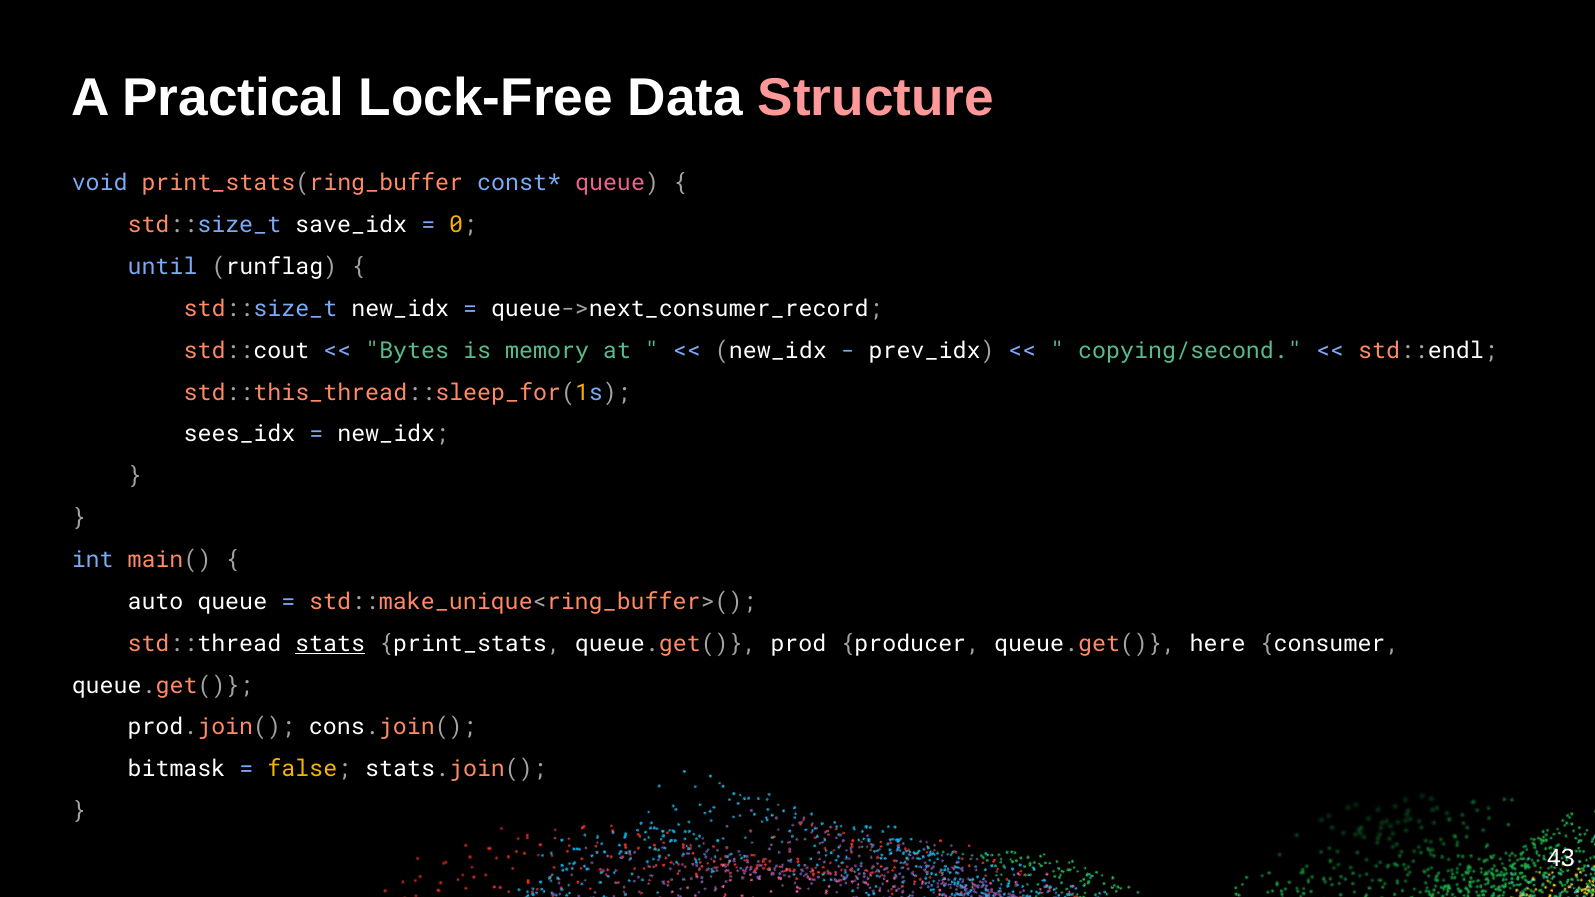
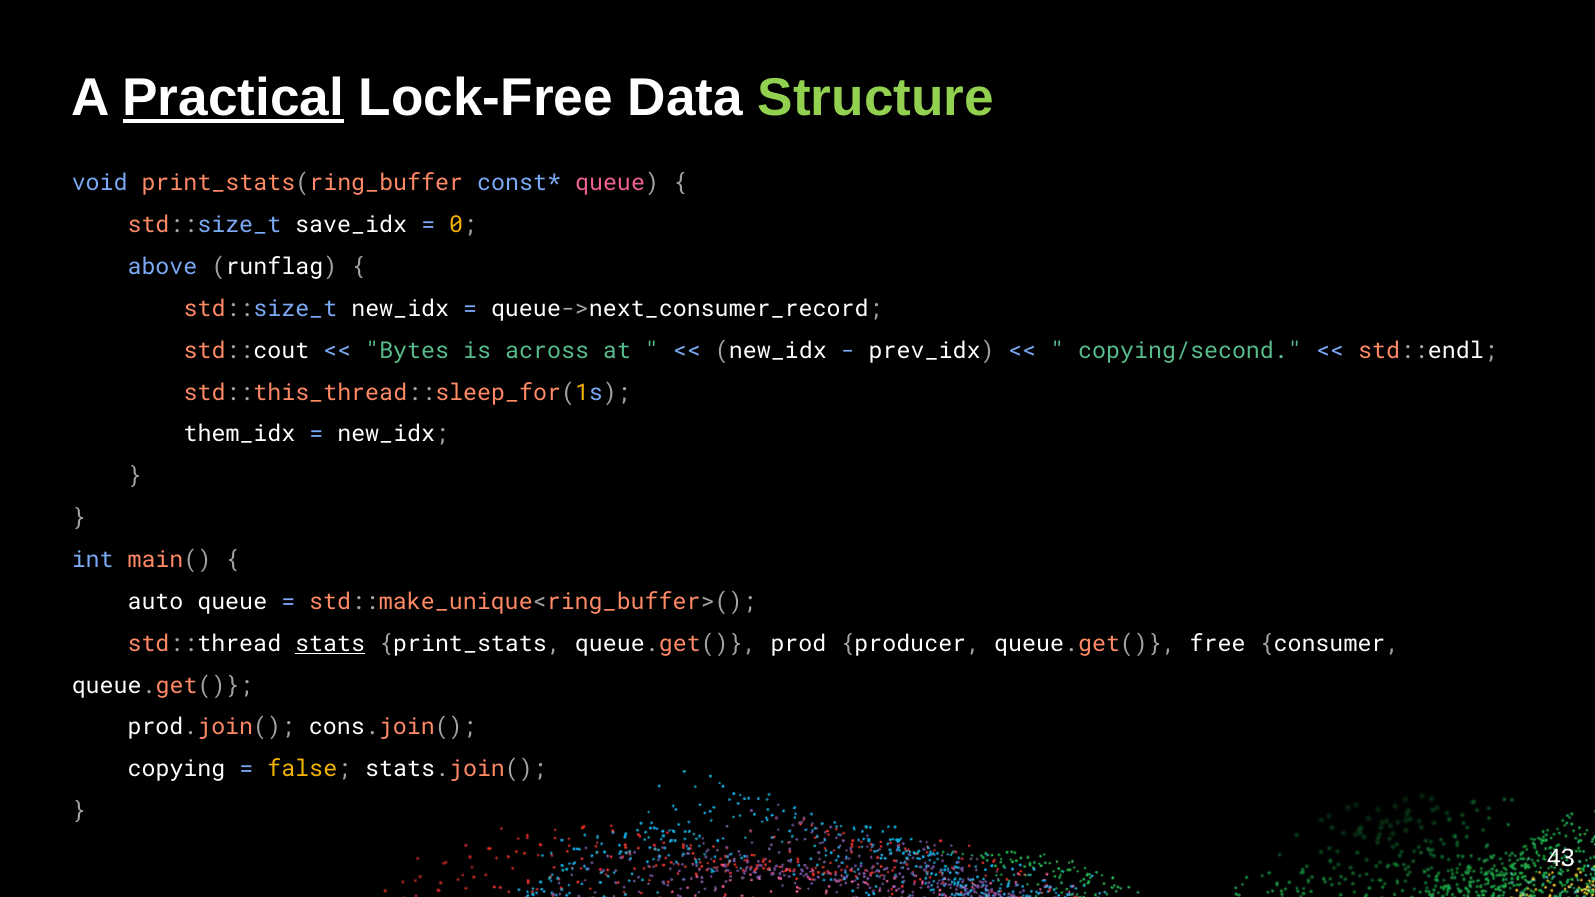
Practical underline: none -> present (233, 98)
Structure colour: pink -> light green (876, 98)
until: until -> above (162, 267)
memory: memory -> across (547, 351)
sees_idx: sees_idx -> them_idx (240, 434)
here: here -> free (1218, 644)
bitmask: bitmask -> copying (176, 769)
